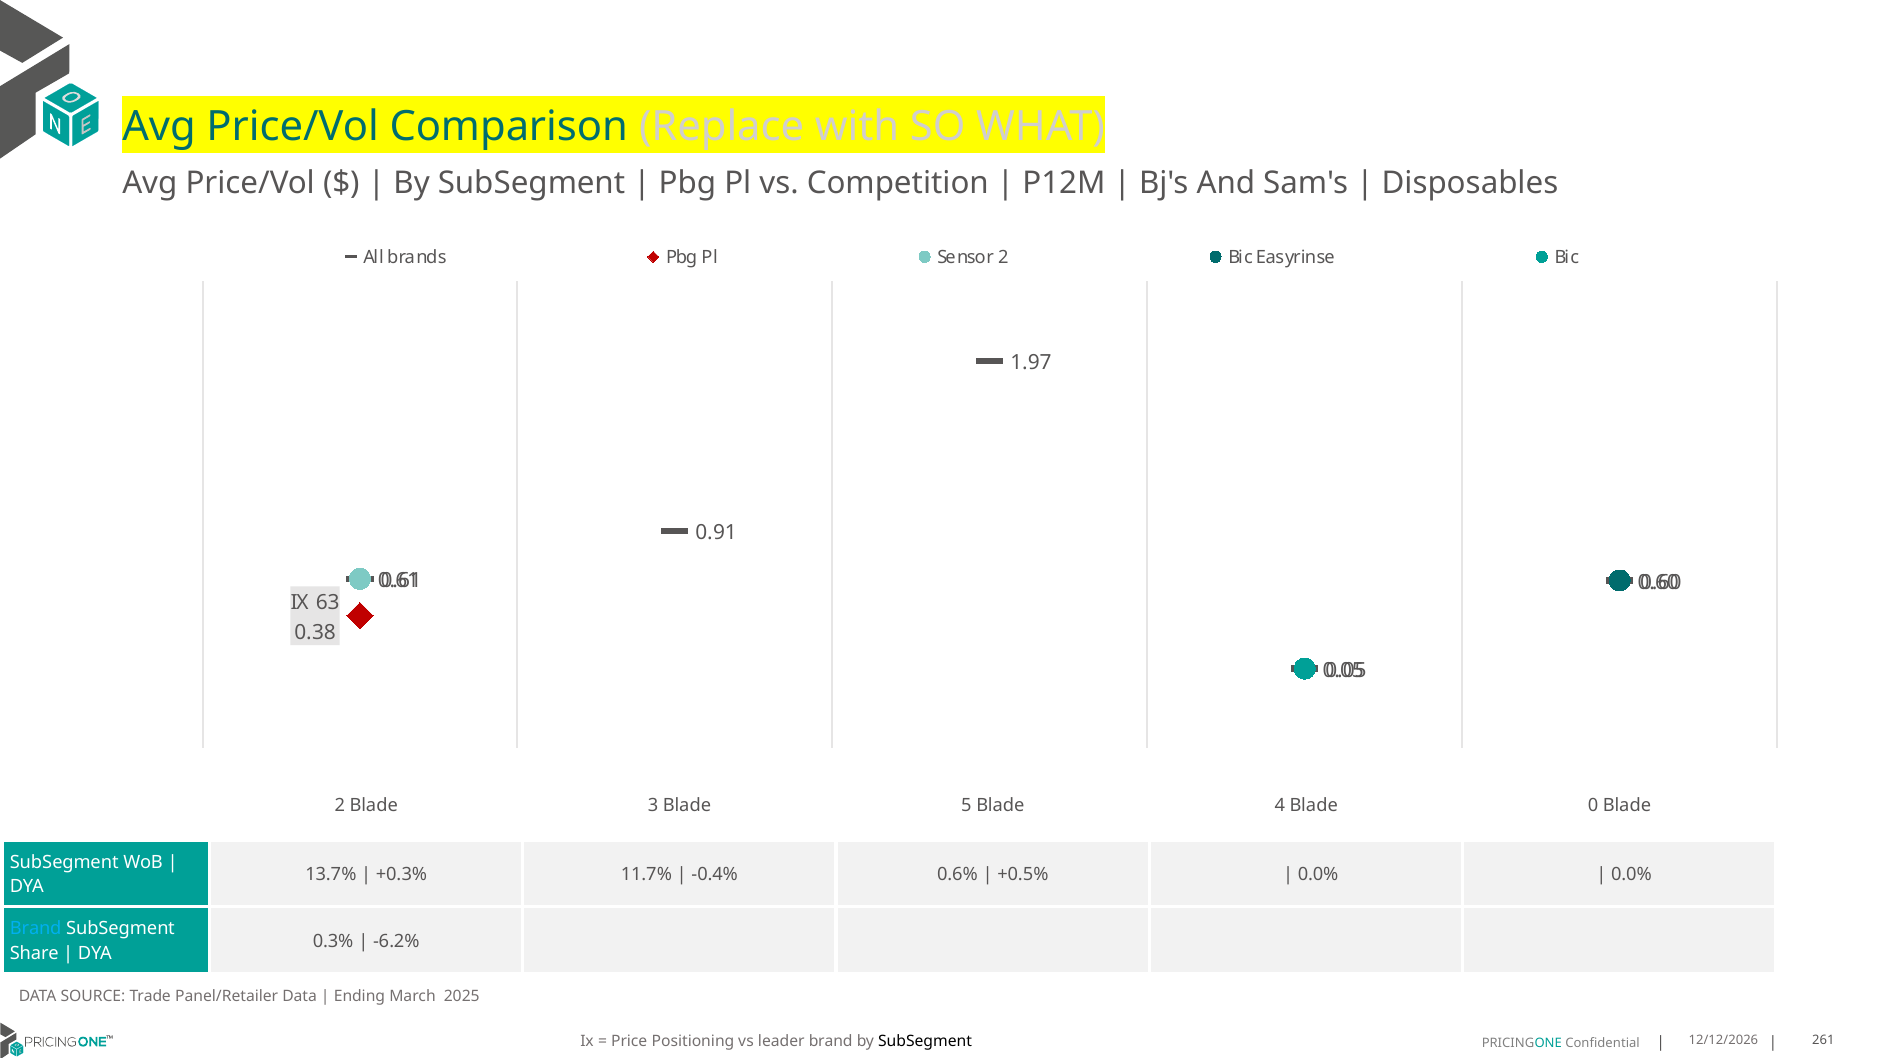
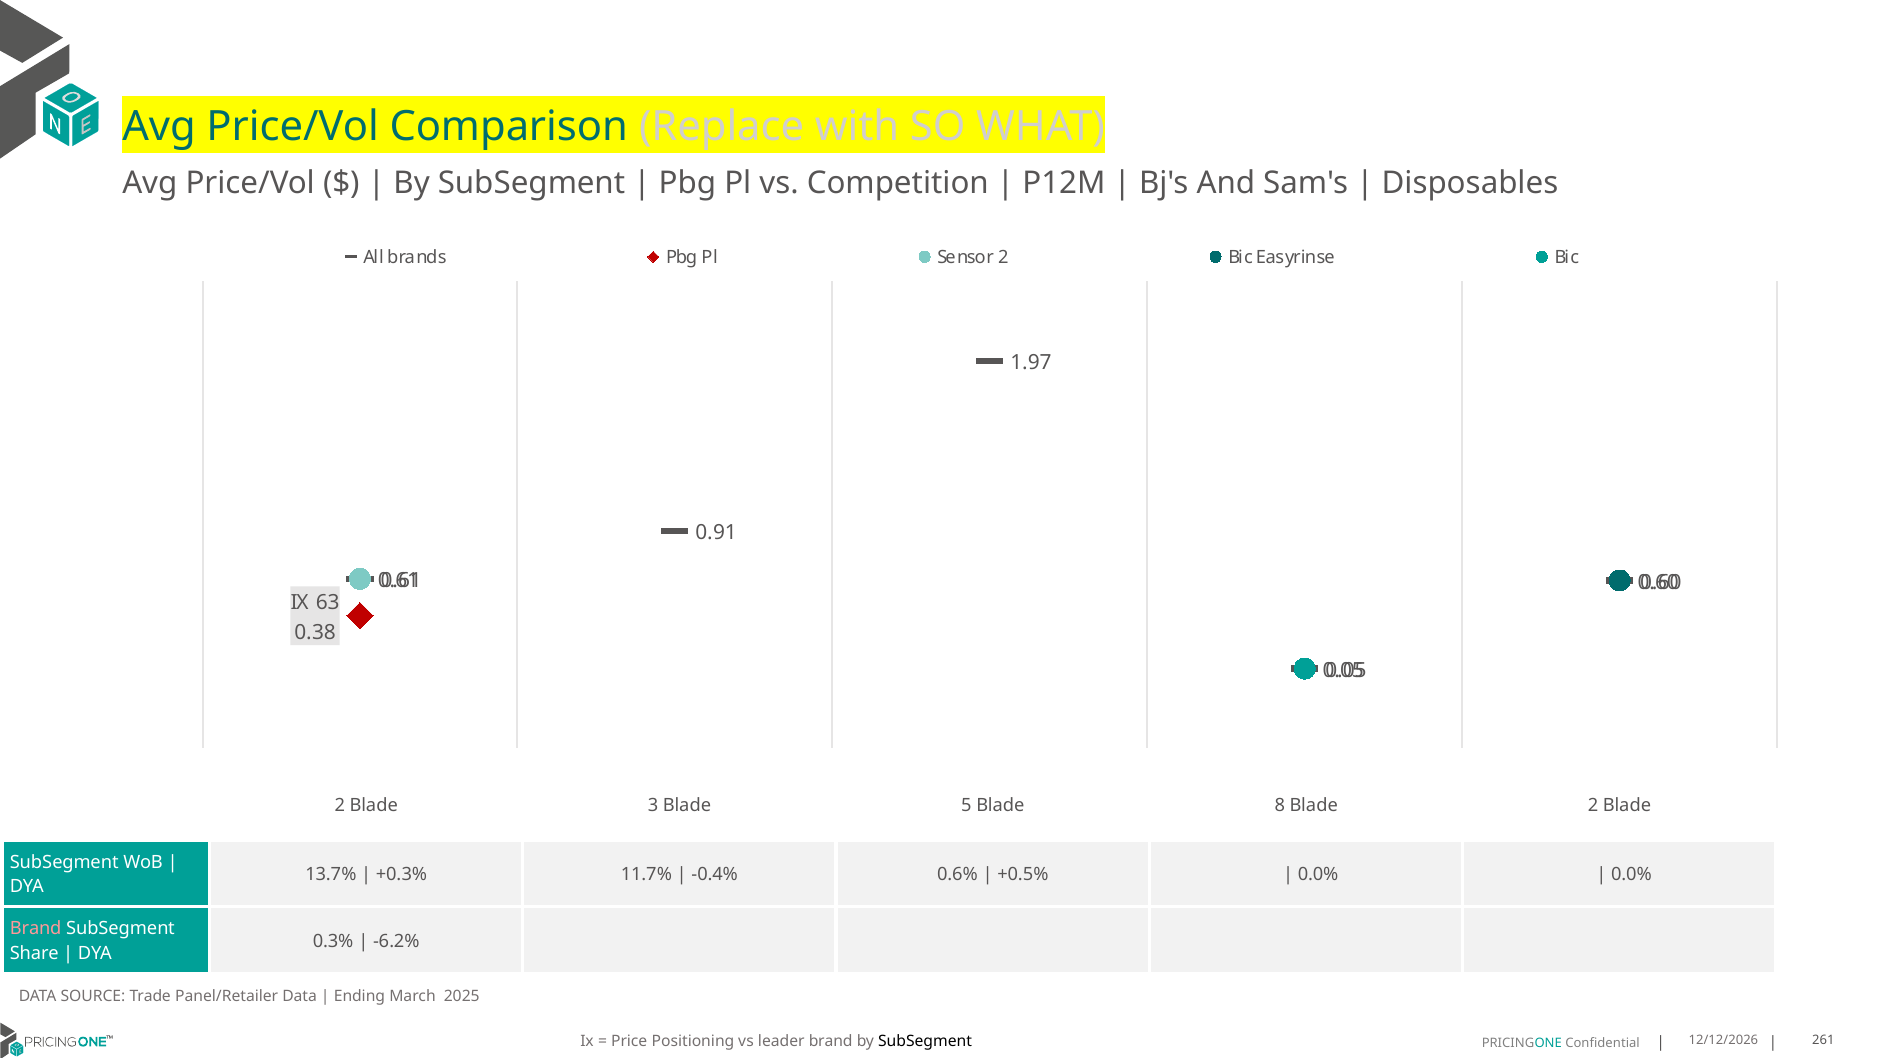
4: 4 -> 8 (1280, 805)
Blade 0: 0 -> 2 (1593, 805)
Brand colour: light blue -> pink (36, 929)
